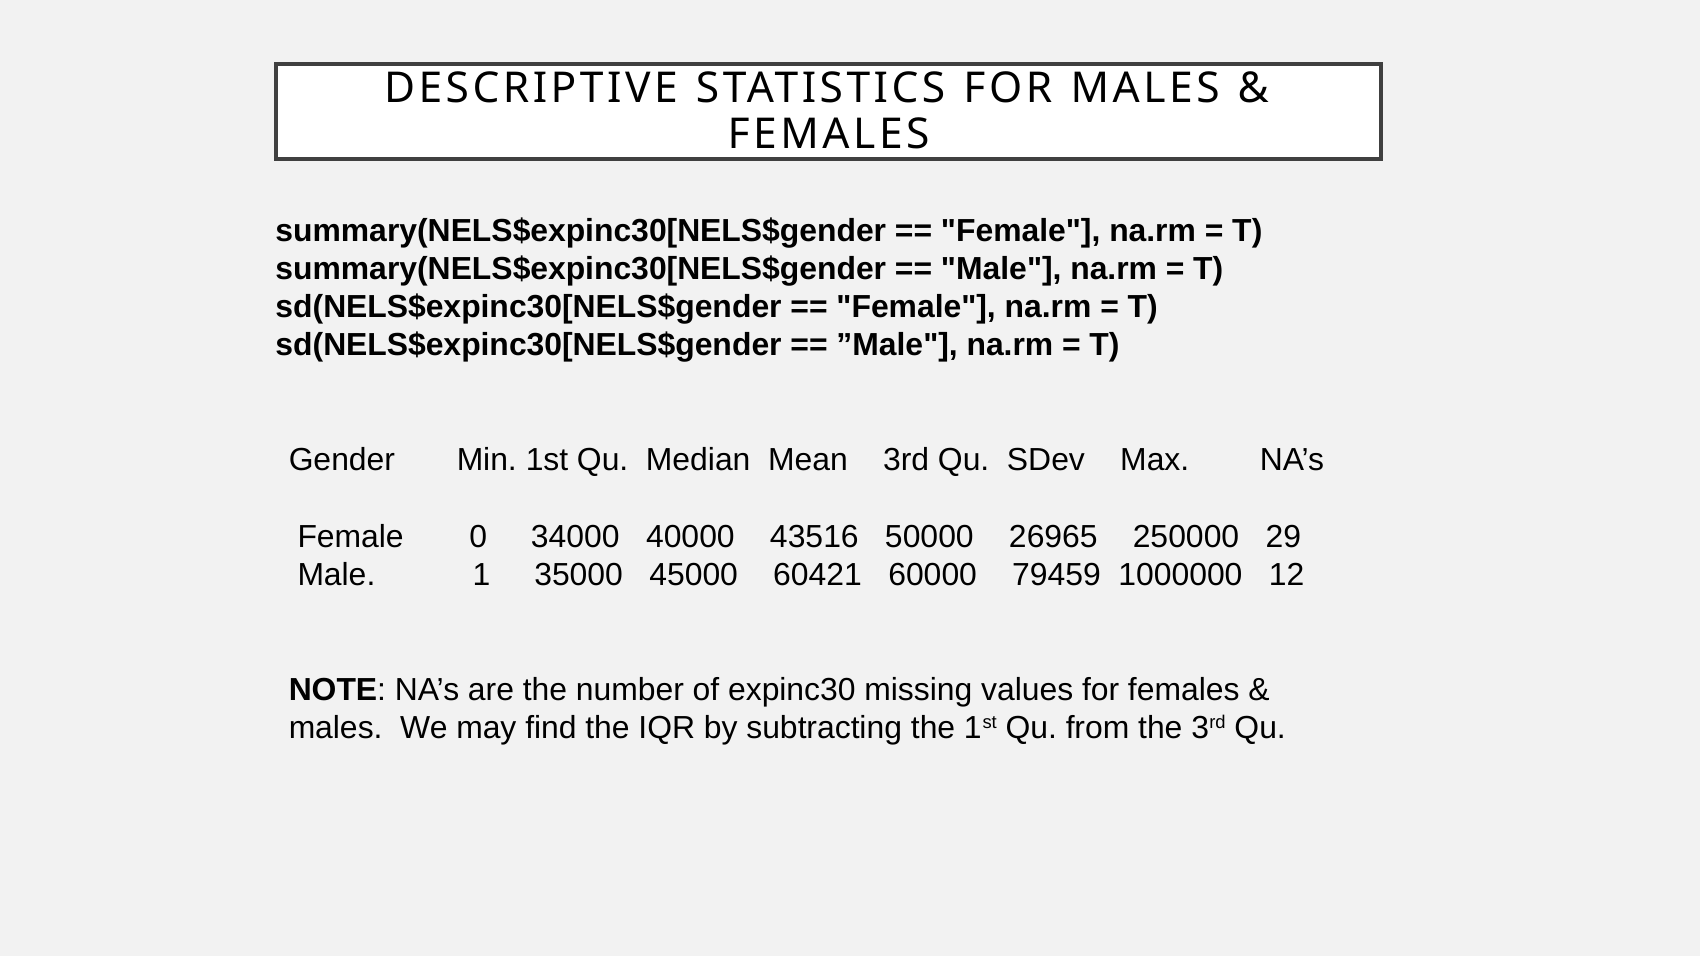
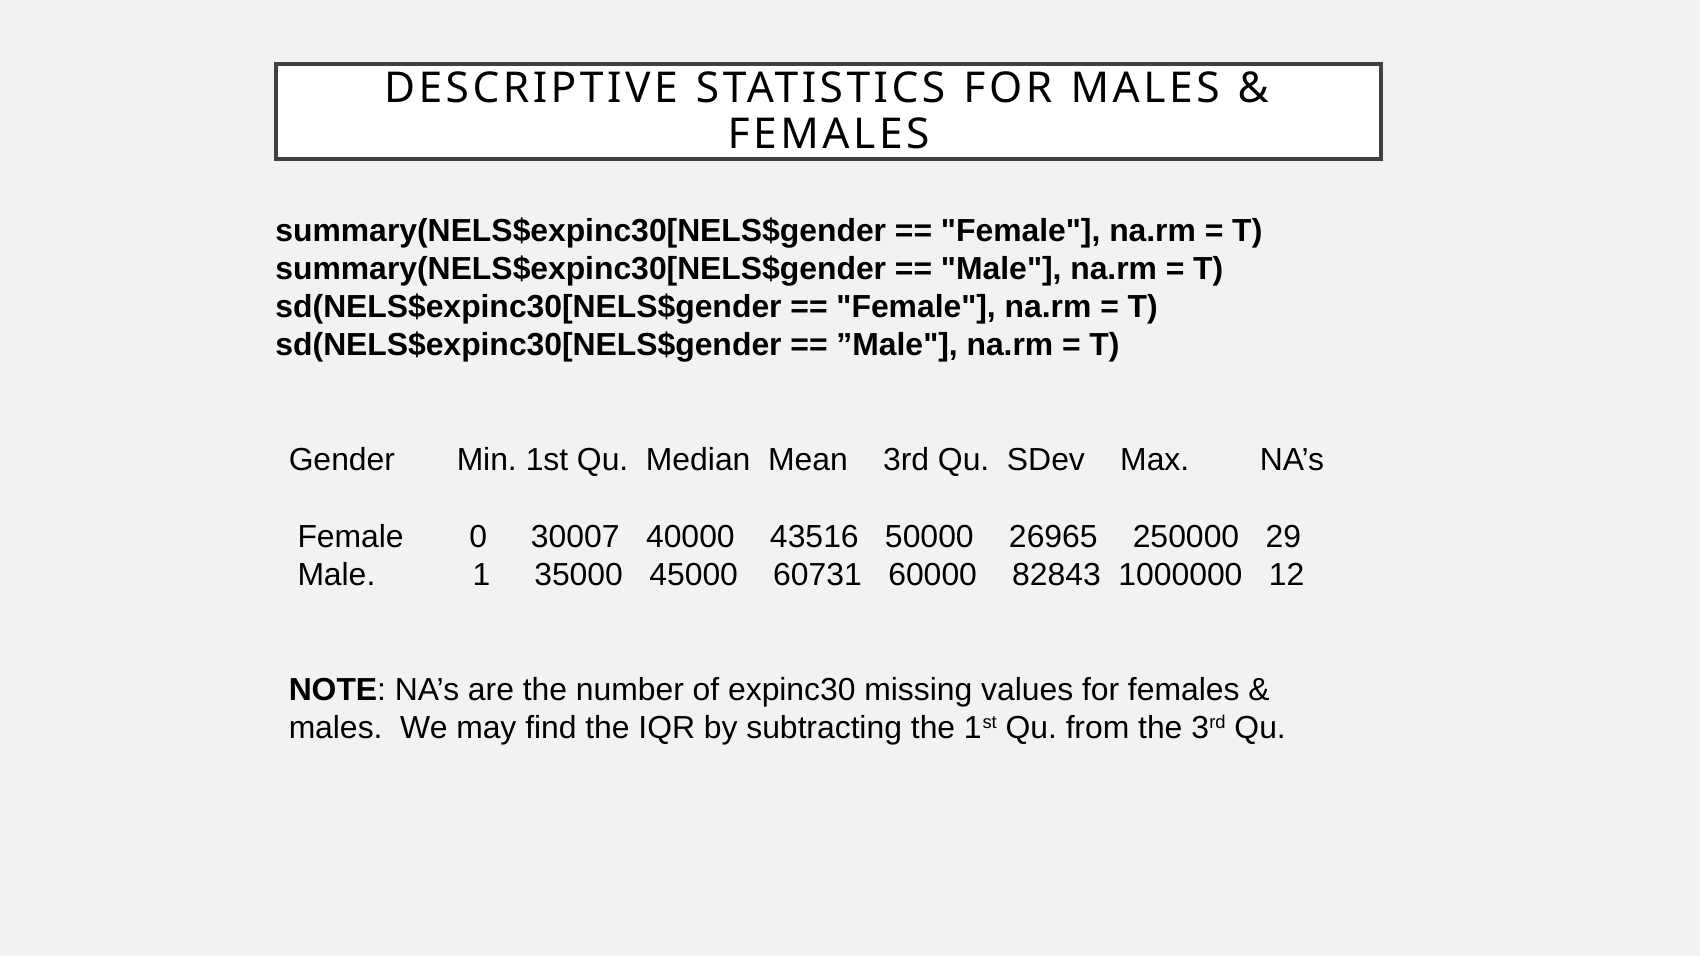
34000: 34000 -> 30007 (575, 537)
60421: 60421 -> 60731 (818, 575)
79459: 79459 -> 82843 (1056, 575)
